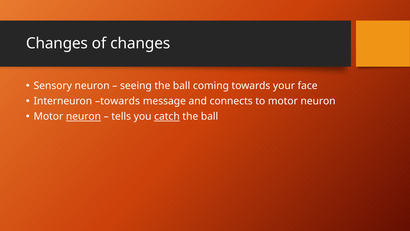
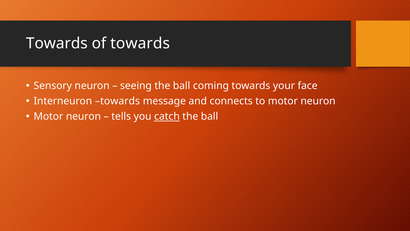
Changes: Changes -> Towards (57, 43)
of changes: changes -> towards (140, 43)
neuron underline: present -> none (83, 116)
